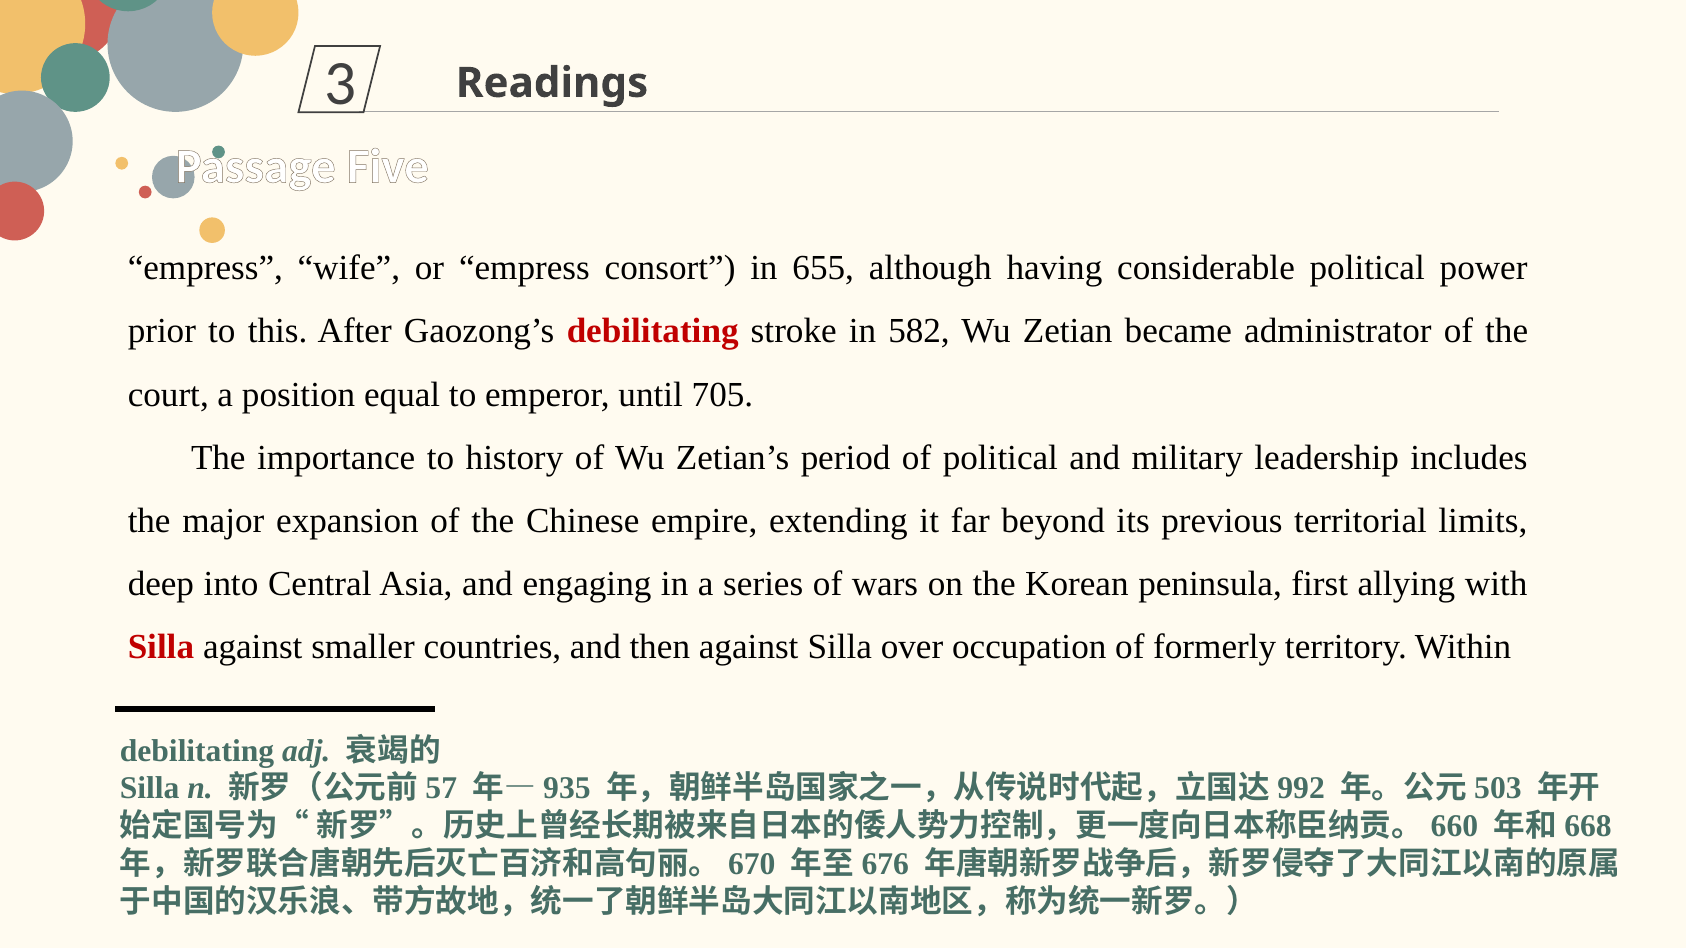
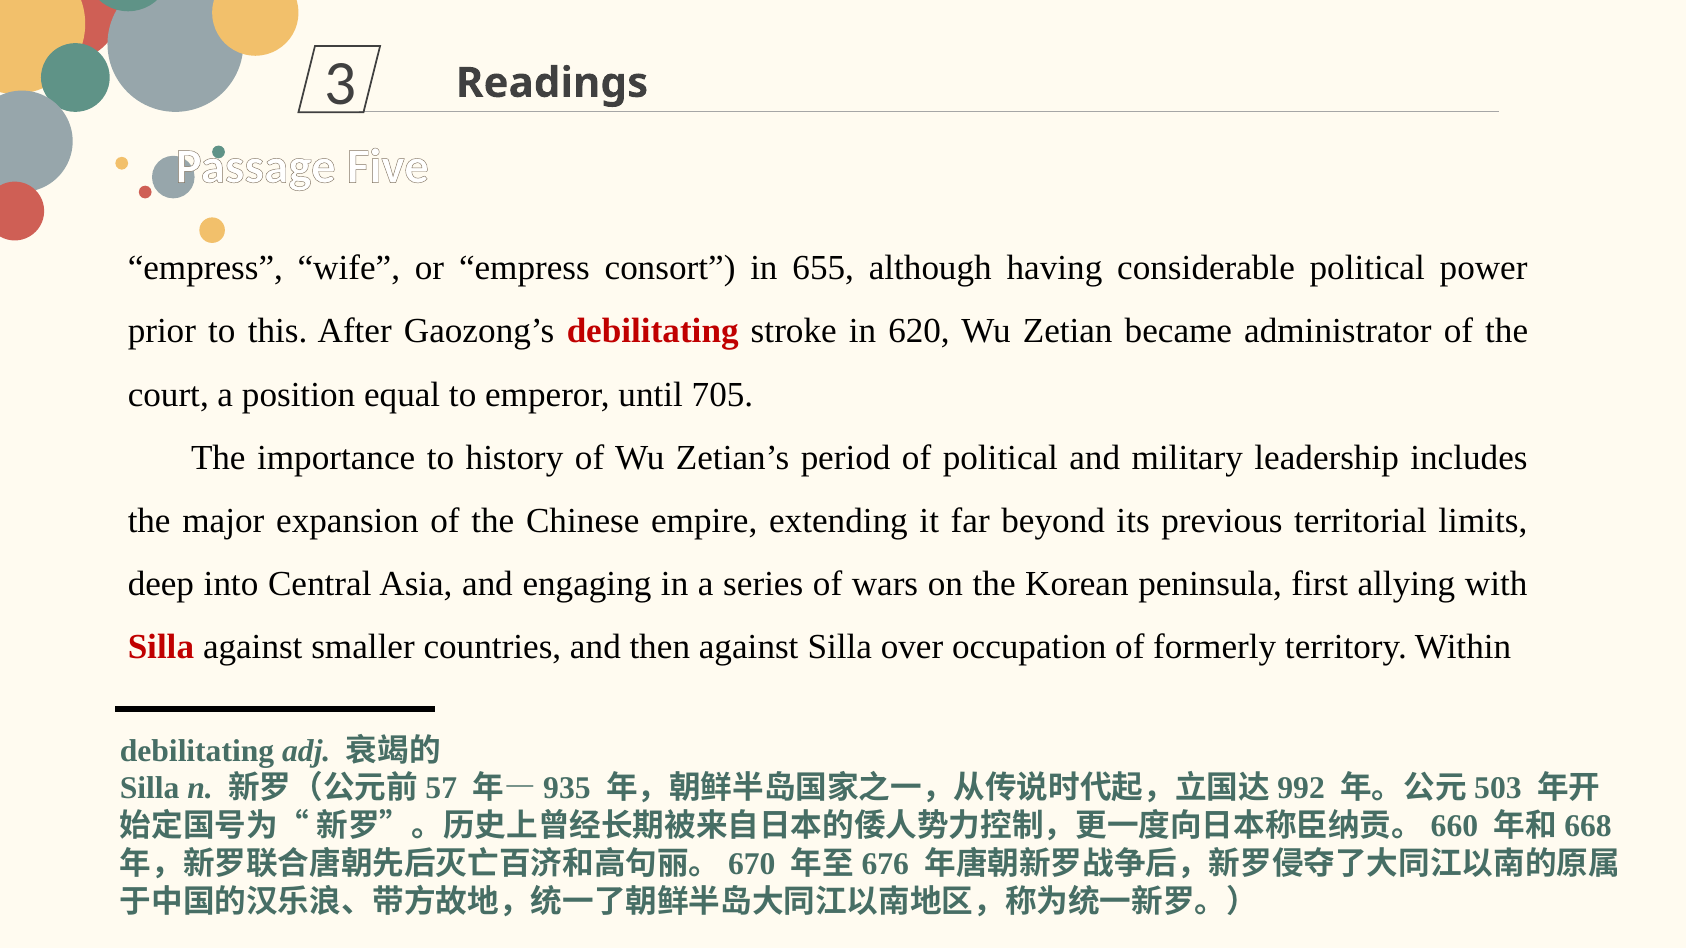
582: 582 -> 620 (919, 332)
